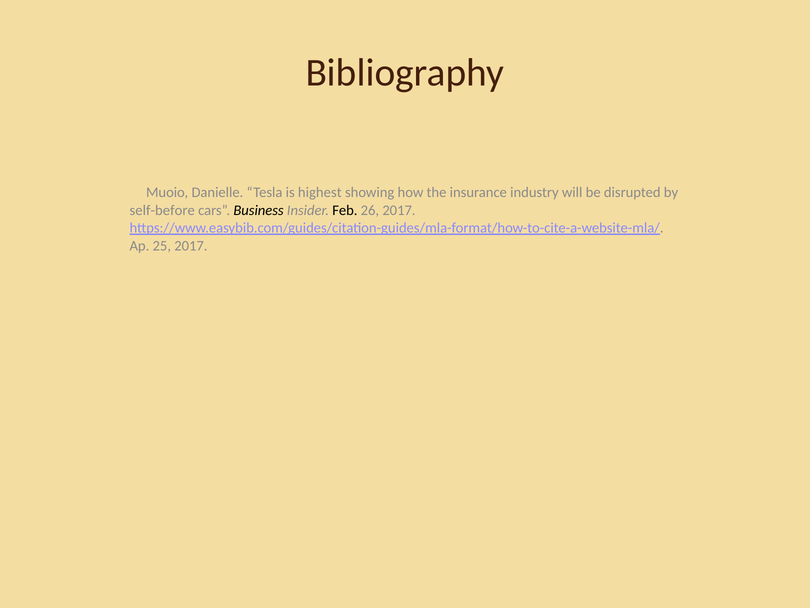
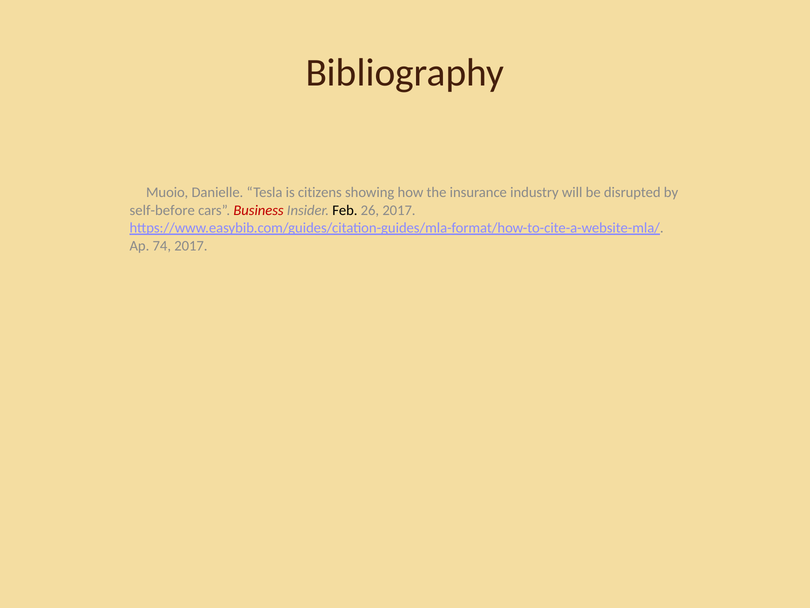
highest: highest -> citizens (320, 193)
Business colour: black -> red (259, 210)
25: 25 -> 74 (162, 245)
